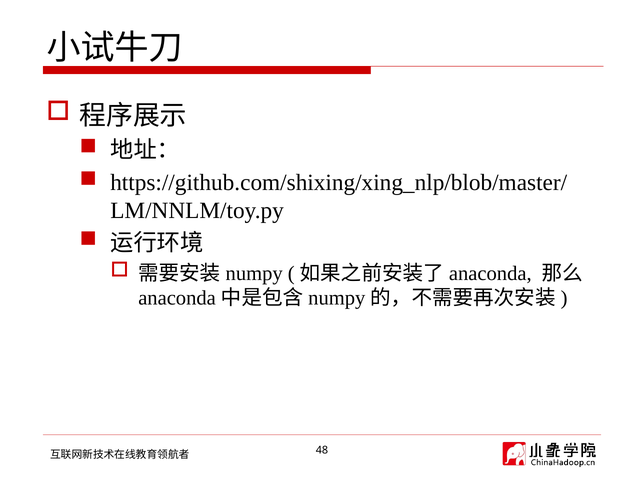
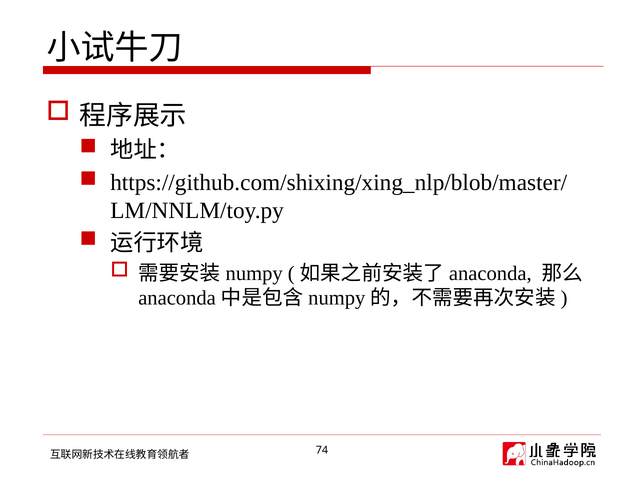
48: 48 -> 74 (322, 450)
